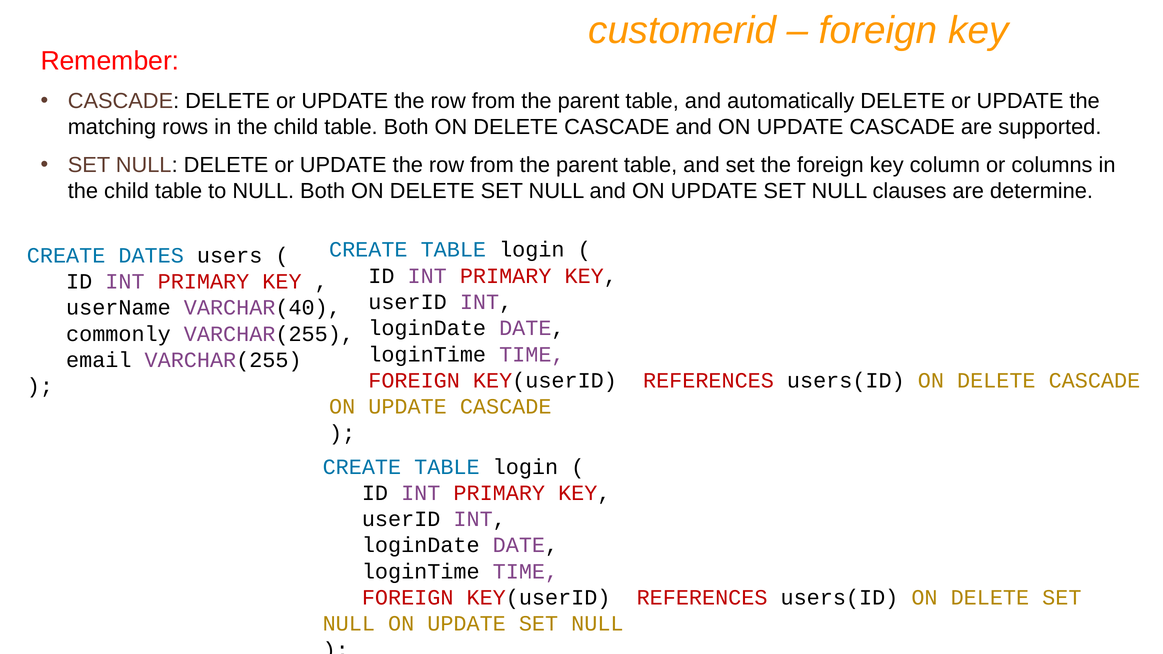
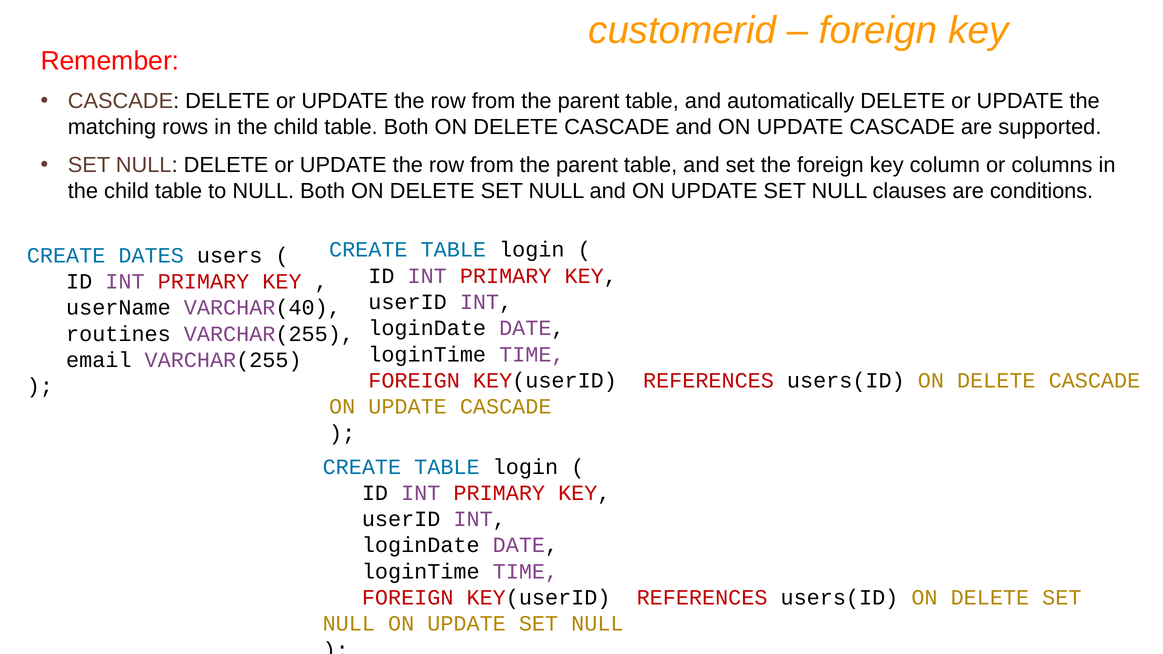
determine: determine -> conditions (1042, 191)
commonly: commonly -> routines (118, 334)
